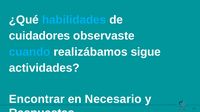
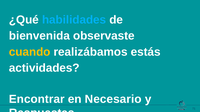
cuidadores: cuidadores -> bienvenida (39, 36)
cuando colour: light blue -> yellow (30, 52)
sigue: sigue -> estás (146, 52)
